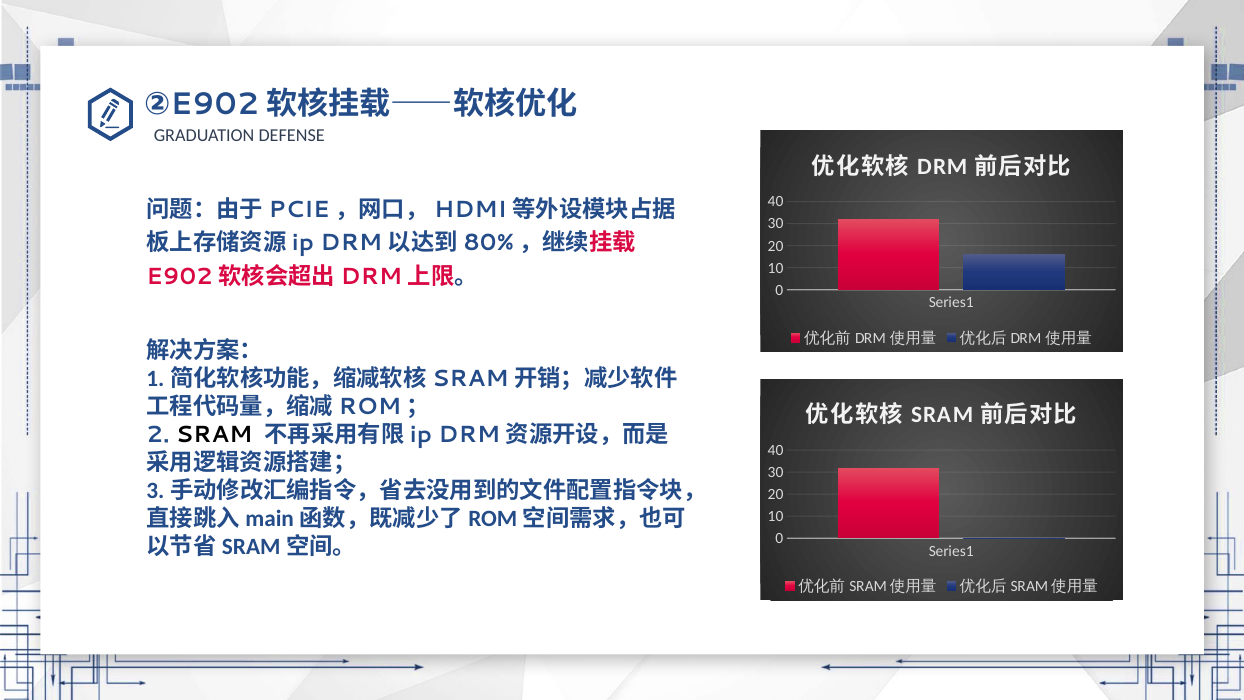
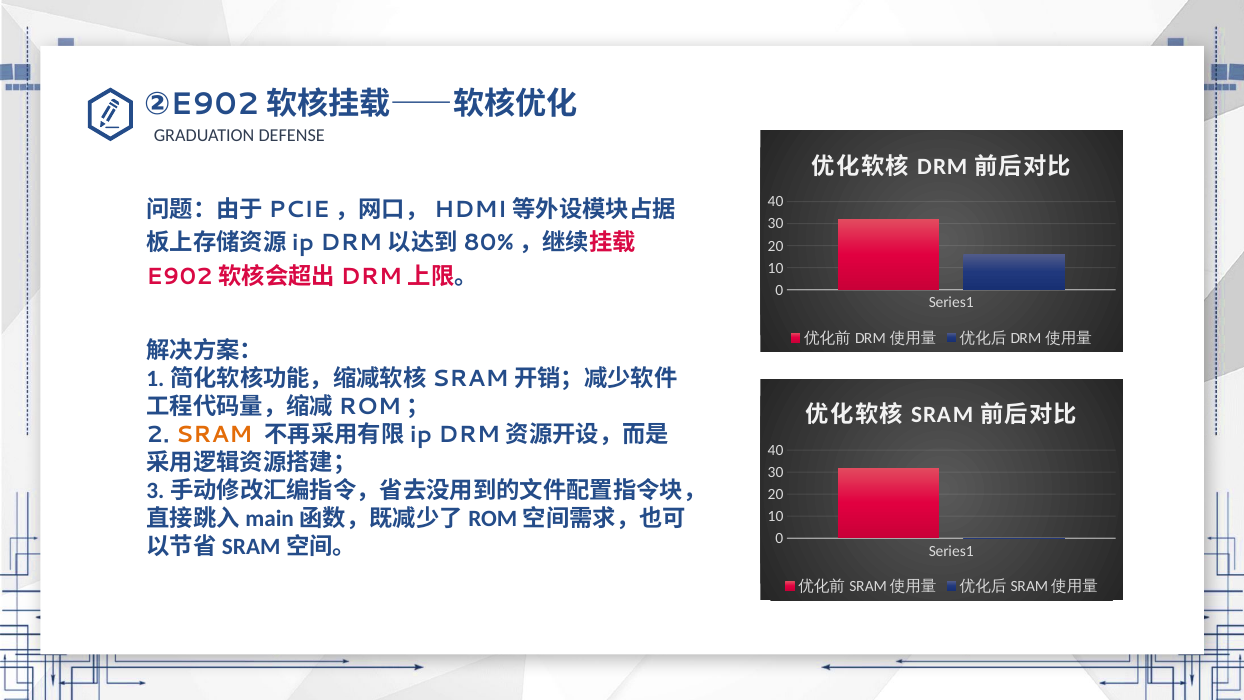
SRAM colour: black -> orange (214, 434)
